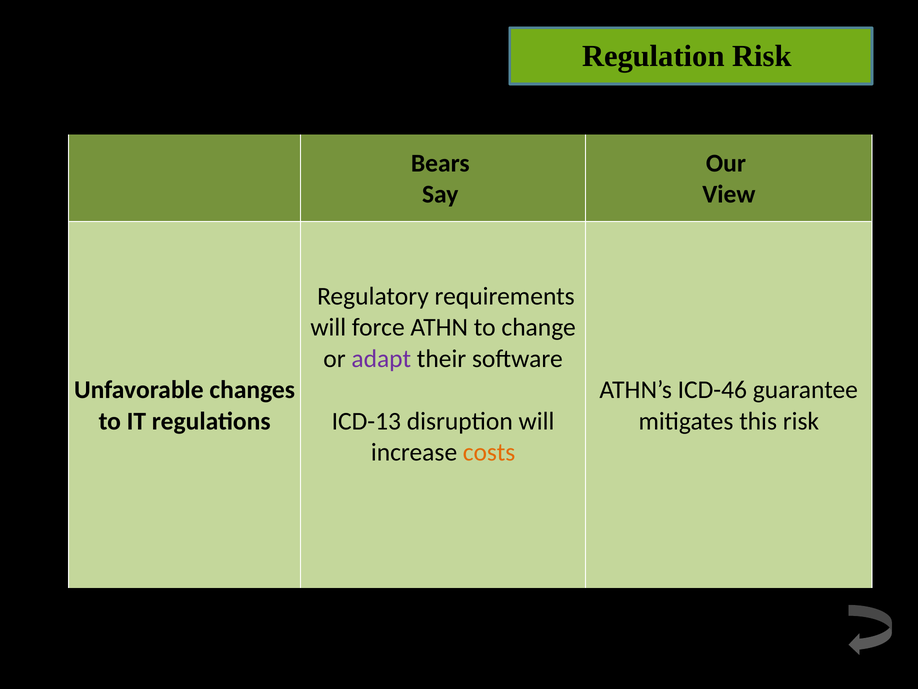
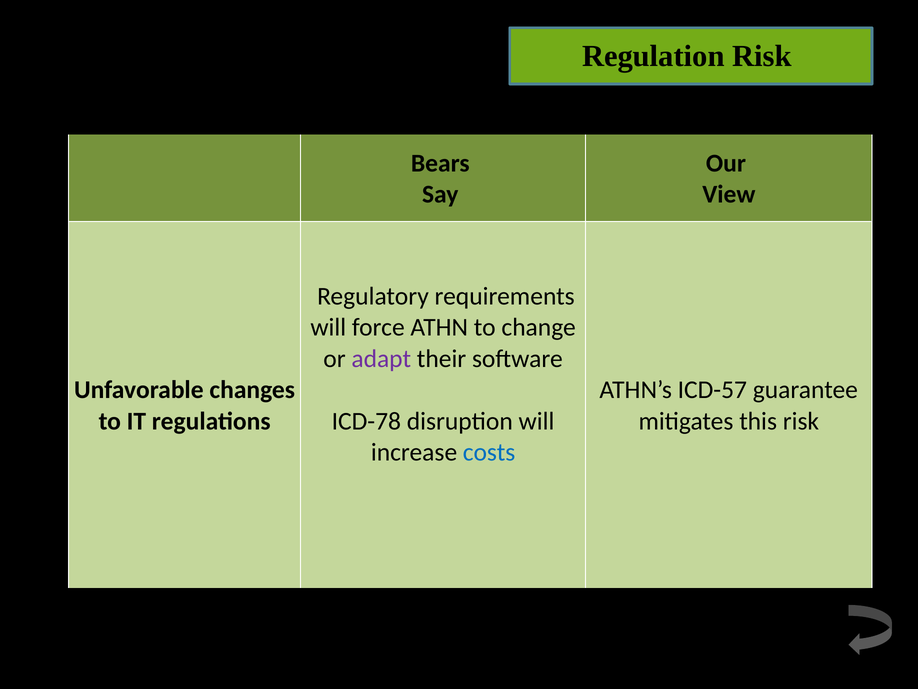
ICD-46: ICD-46 -> ICD-57 (712, 390)
ICD-13: ICD-13 -> ICD-78 (366, 421)
costs colour: orange -> blue (489, 452)
